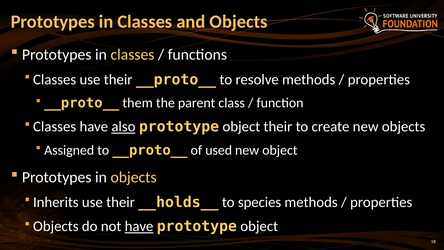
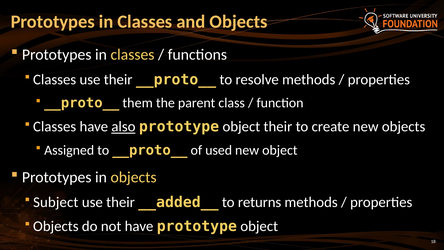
Inherits: Inherits -> Subject (56, 202)
__holds__: __holds__ -> __added__ (178, 202)
species: species -> returns (260, 202)
have underline: present -> none (139, 226)
